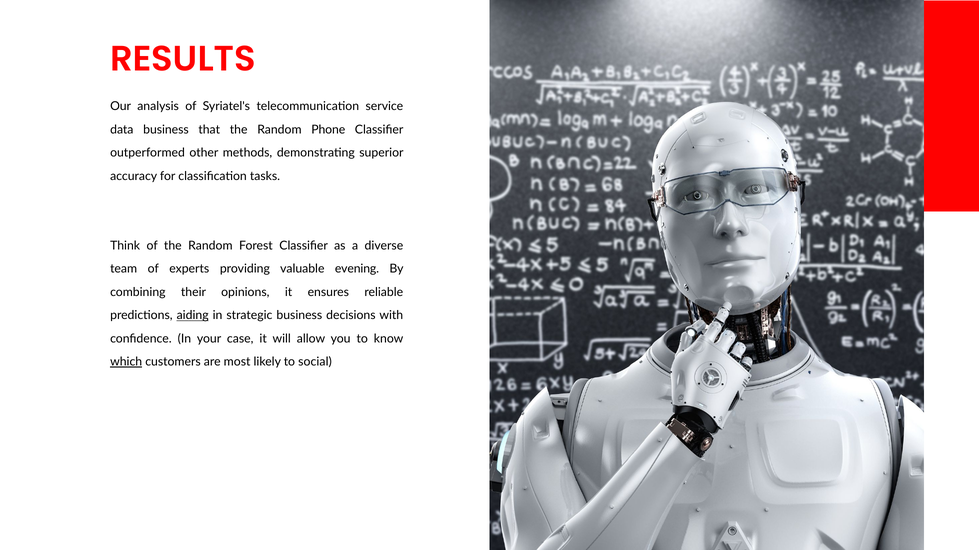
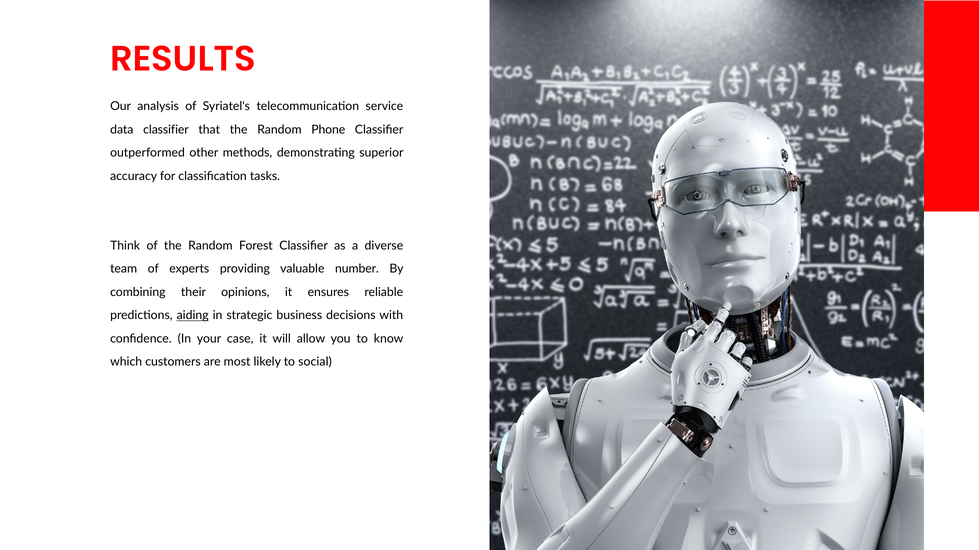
data business: business -> classifier (166, 130)
evening: evening -> number (357, 269)
which underline: present -> none (126, 362)
